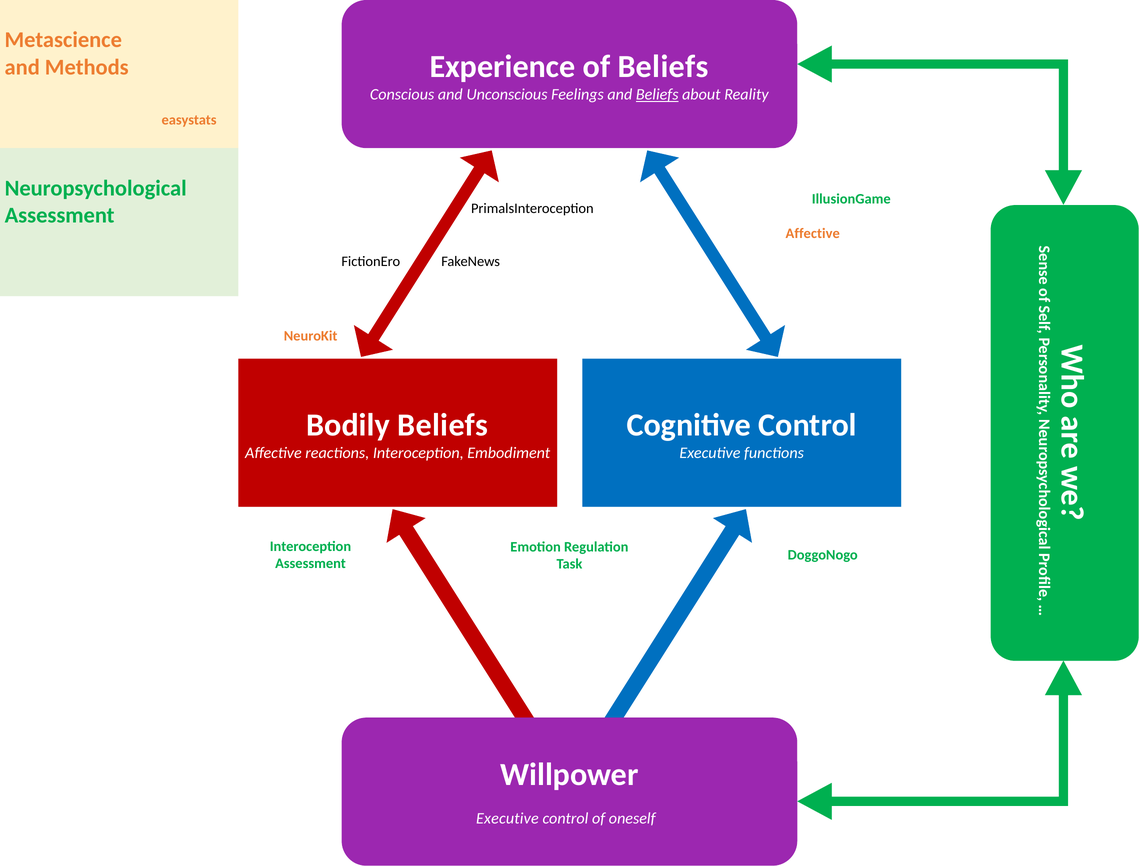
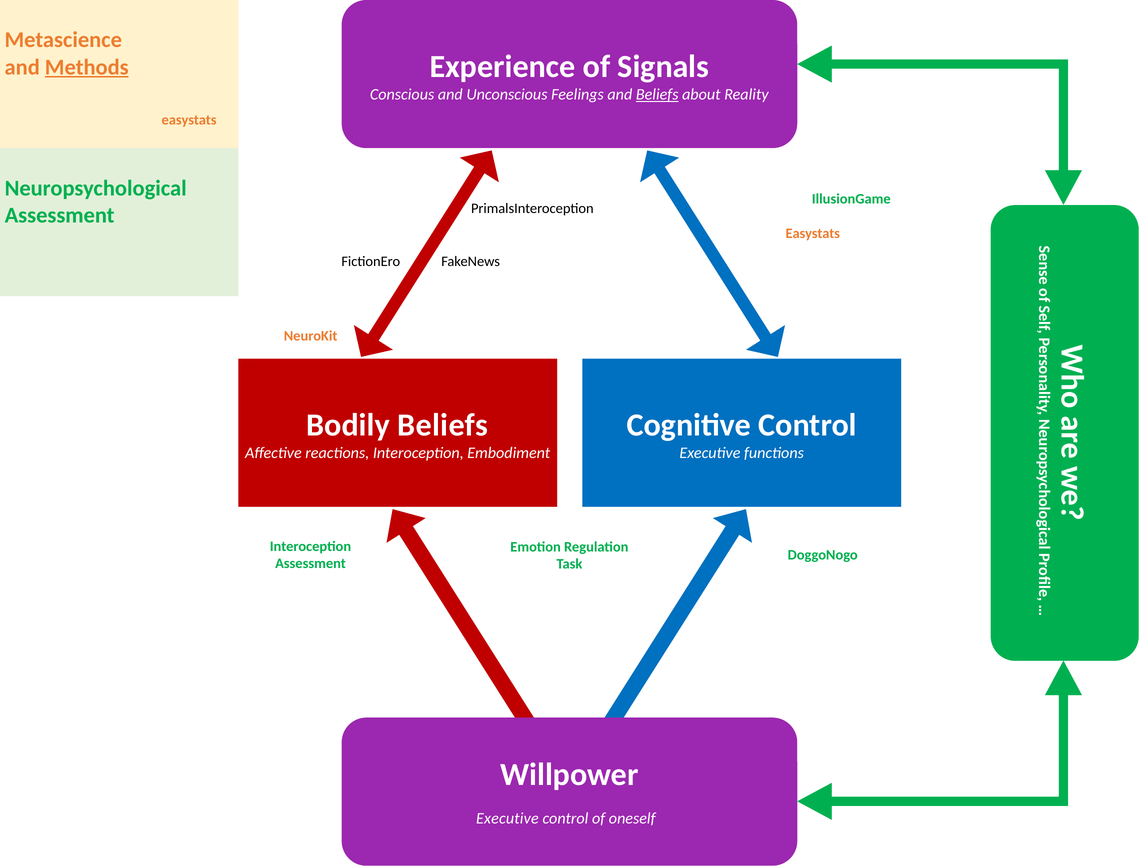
of Beliefs: Beliefs -> Signals (663, 67)
Methods underline: none -> present (87, 67)
Affective: Affective -> Easystats (813, 233)
